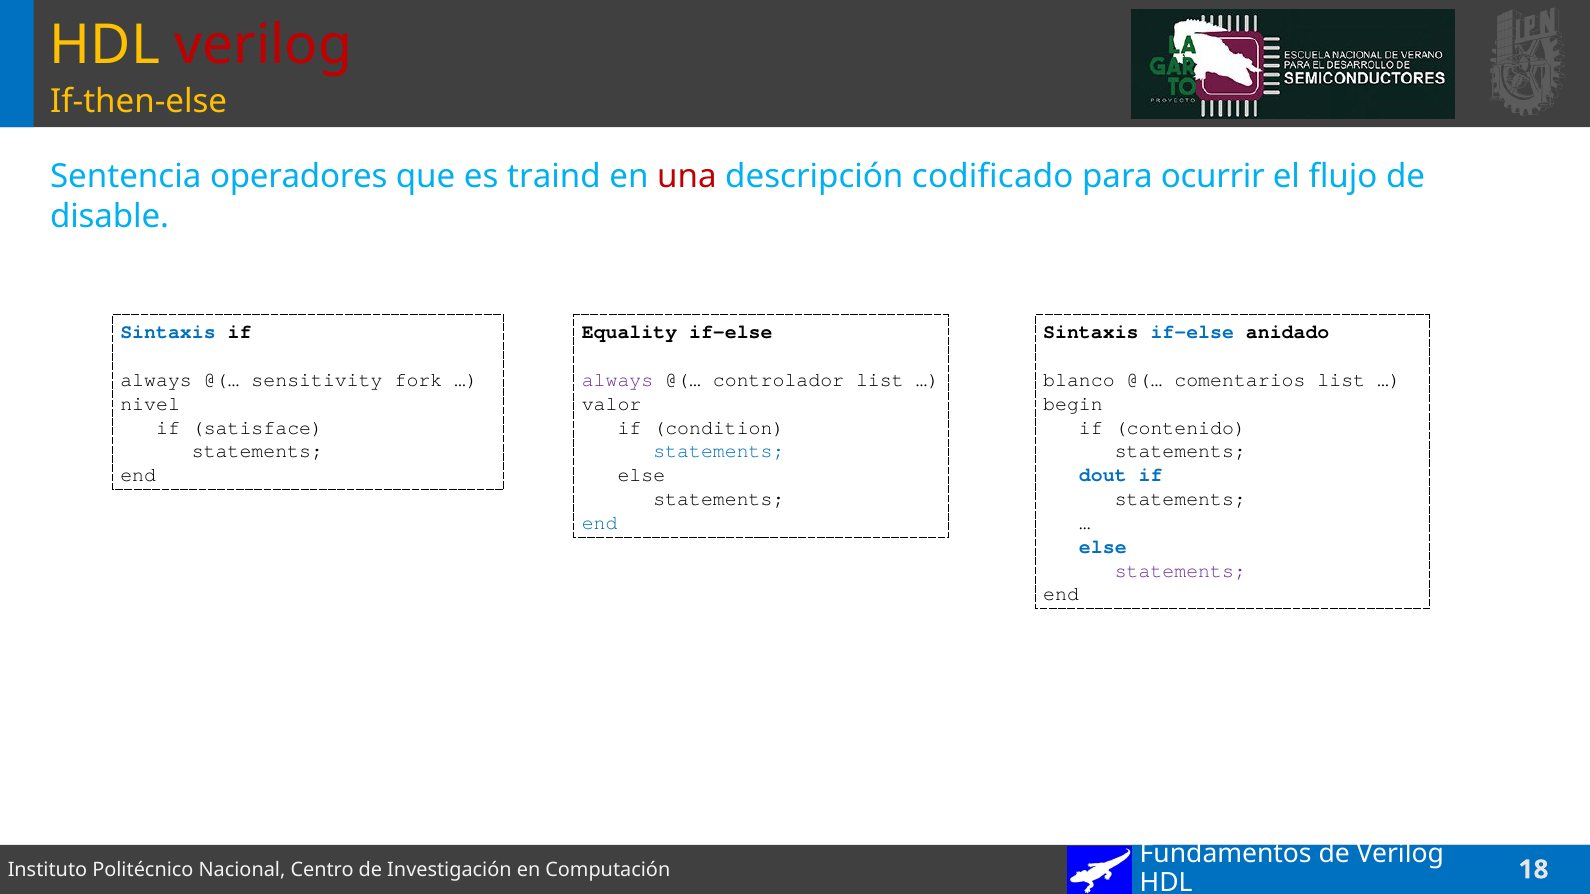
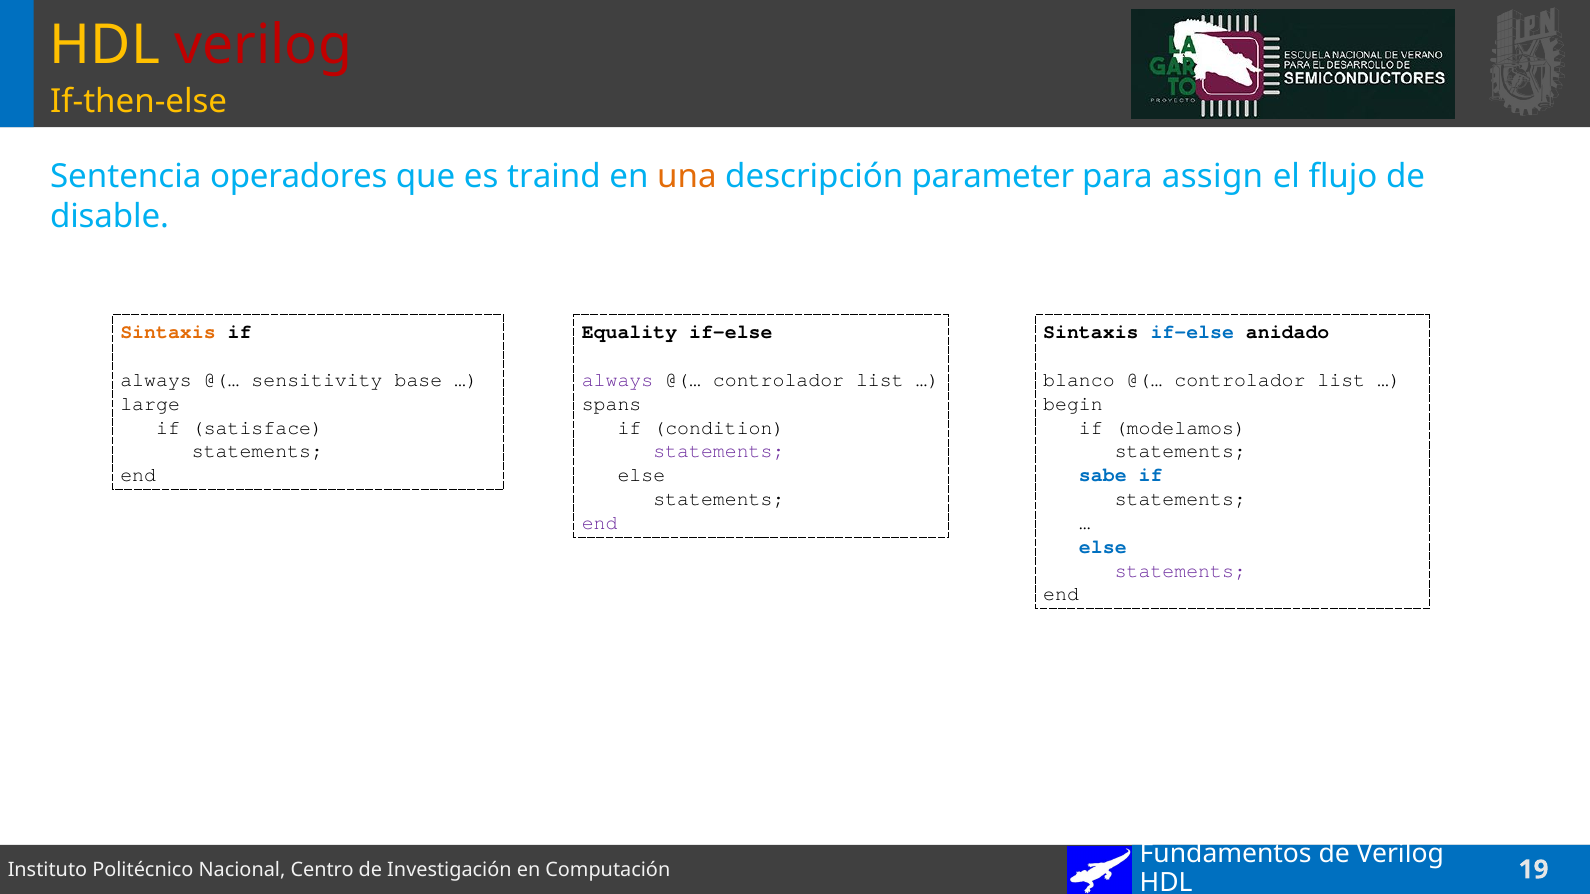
una colour: red -> orange (687, 177)
codificado: codificado -> parameter (993, 177)
ocurrir: ocurrir -> assign (1213, 177)
Sintaxis colour: blue -> orange (168, 332)
fork: fork -> base (418, 380)
comentarios: comentarios -> controlador (1240, 380)
nivel: nivel -> large (150, 404)
valor: valor -> spans (612, 404)
contenido: contenido -> modelamos (1180, 428)
statements colour: blue -> purple (719, 452)
dout: dout -> sabe (1103, 475)
end colour: blue -> purple (600, 523)
18: 18 -> 19 (1533, 870)
